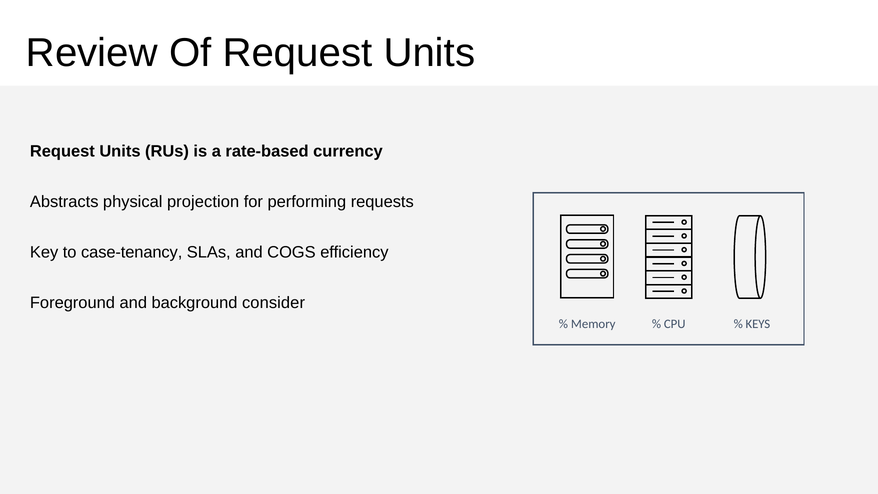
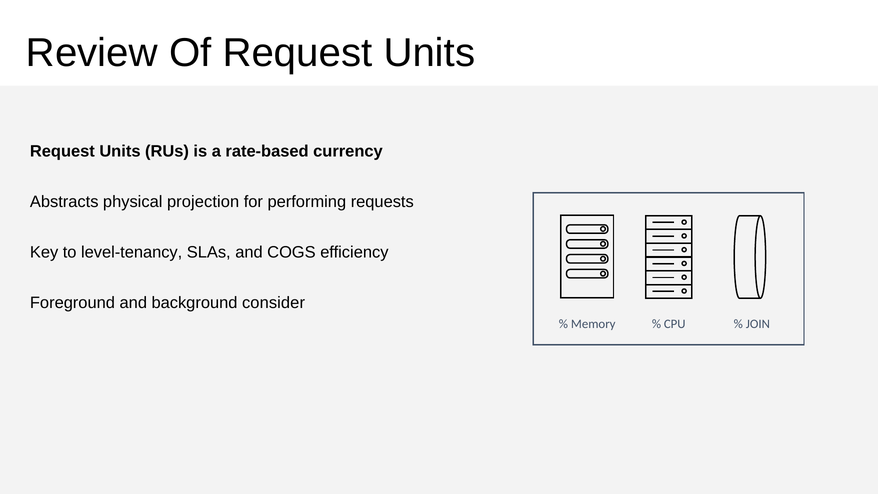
case-tenancy: case-tenancy -> level-tenancy (132, 252)
KEYS: KEYS -> JOIN (758, 324)
